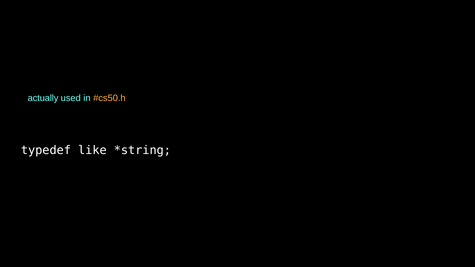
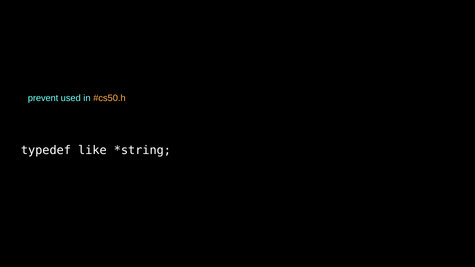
actually: actually -> prevent (43, 98)
